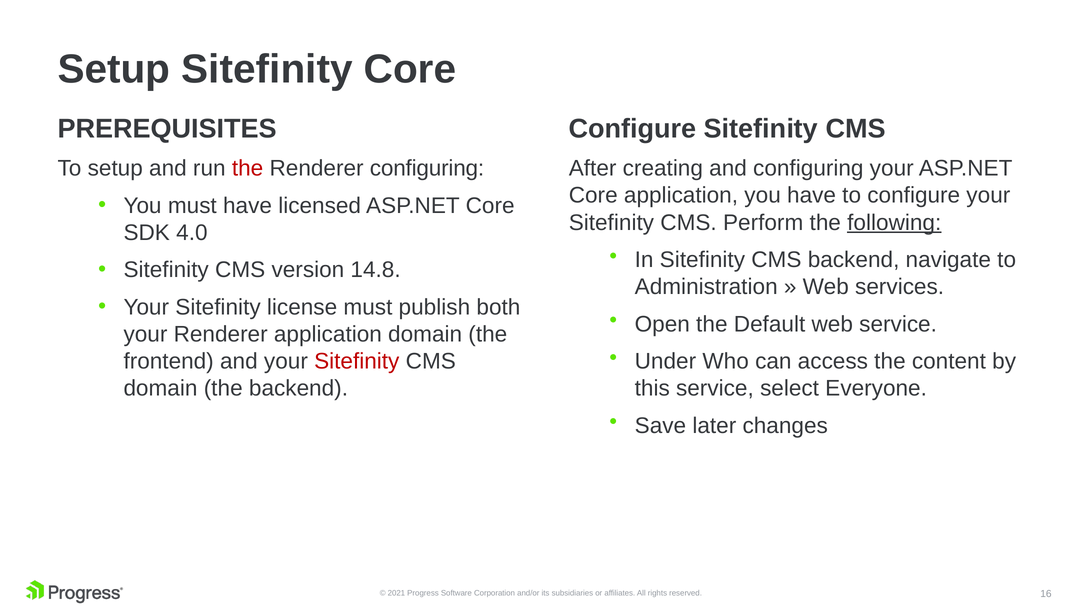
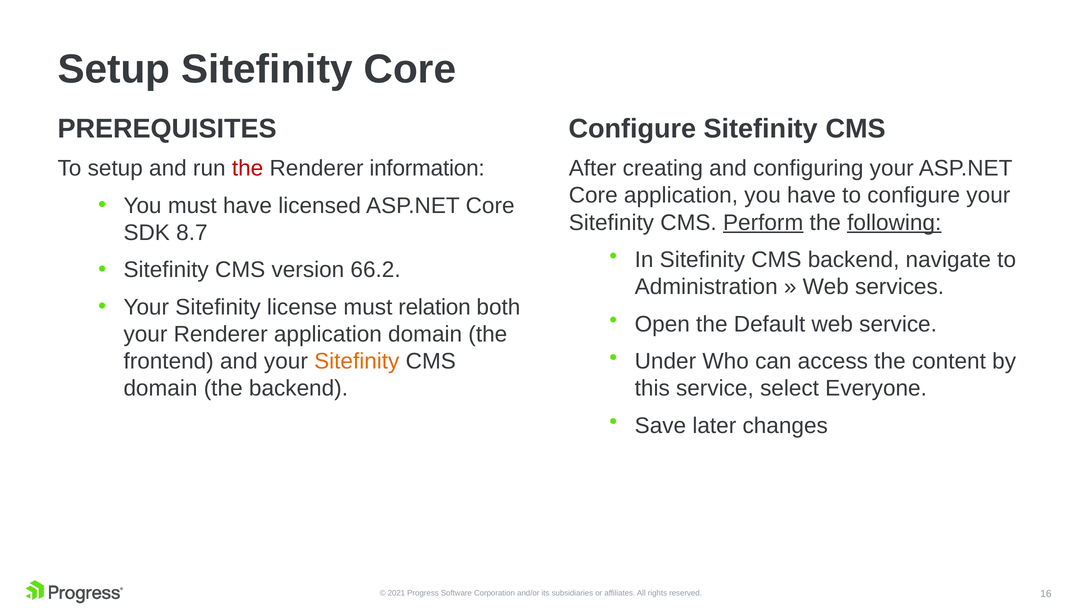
Renderer configuring: configuring -> information (427, 168)
Perform underline: none -> present (763, 222)
4.0: 4.0 -> 8.7 (192, 233)
14.8: 14.8 -> 66.2 (376, 270)
publish: publish -> relation (435, 307)
Sitefinity colour: red -> orange (357, 361)
